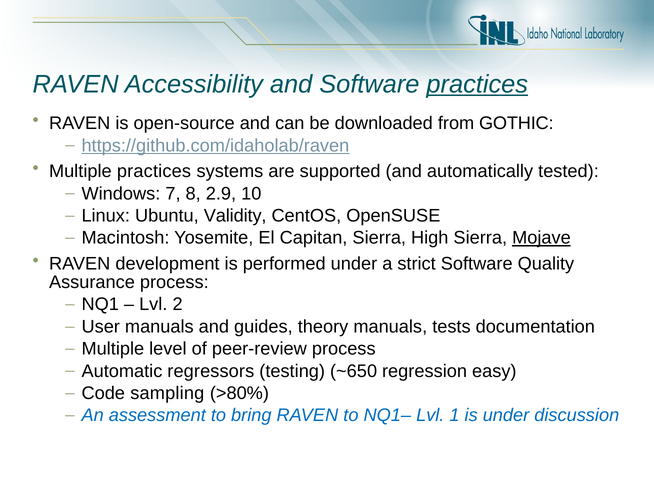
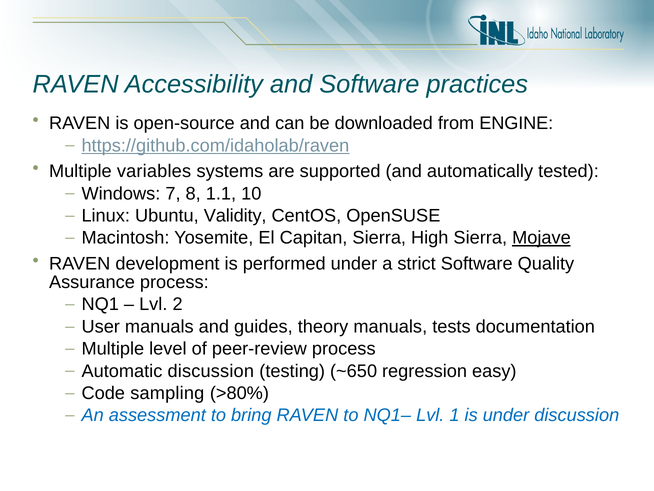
practices underline: present -> none (477, 84)
GOTHIC: GOTHIC -> ENGINE (516, 123)
Multiple practices: practices -> variables (154, 171)
2.9: 2.9 -> 1.1 (221, 193)
Automatic regressors: regressors -> discussion (211, 371)
